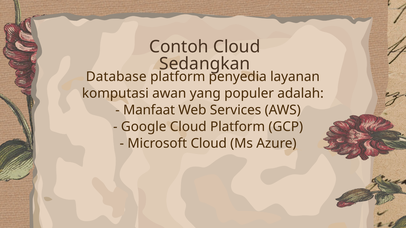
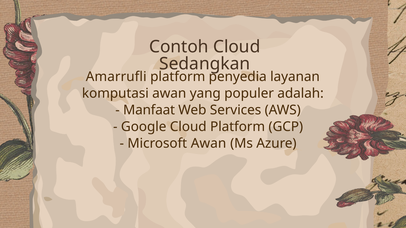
Database: Database -> Amarrufli (116, 77)
Microsoft Cloud: Cloud -> Awan (209, 144)
